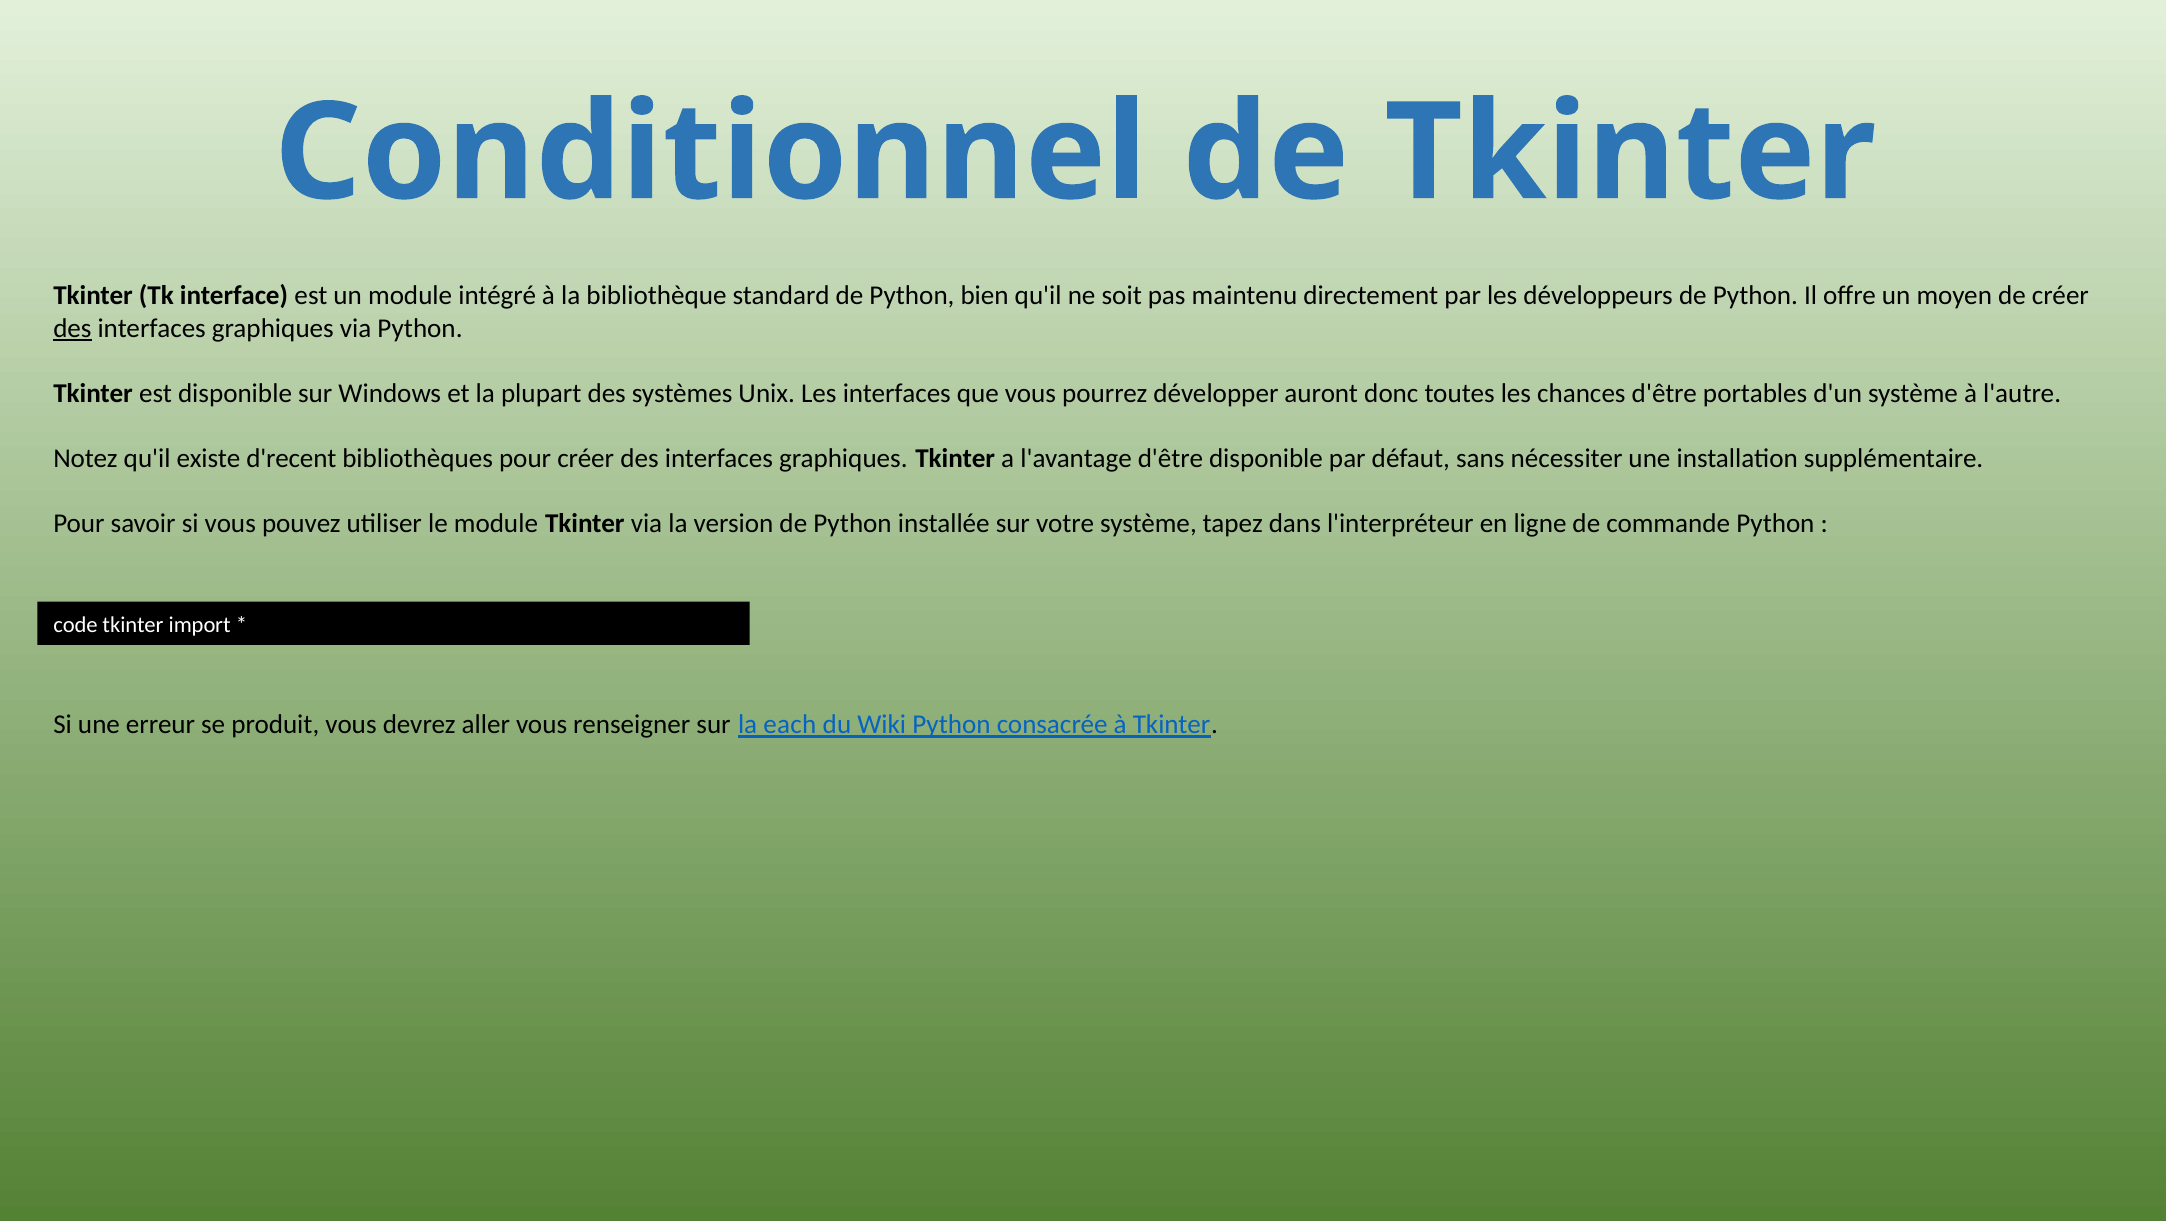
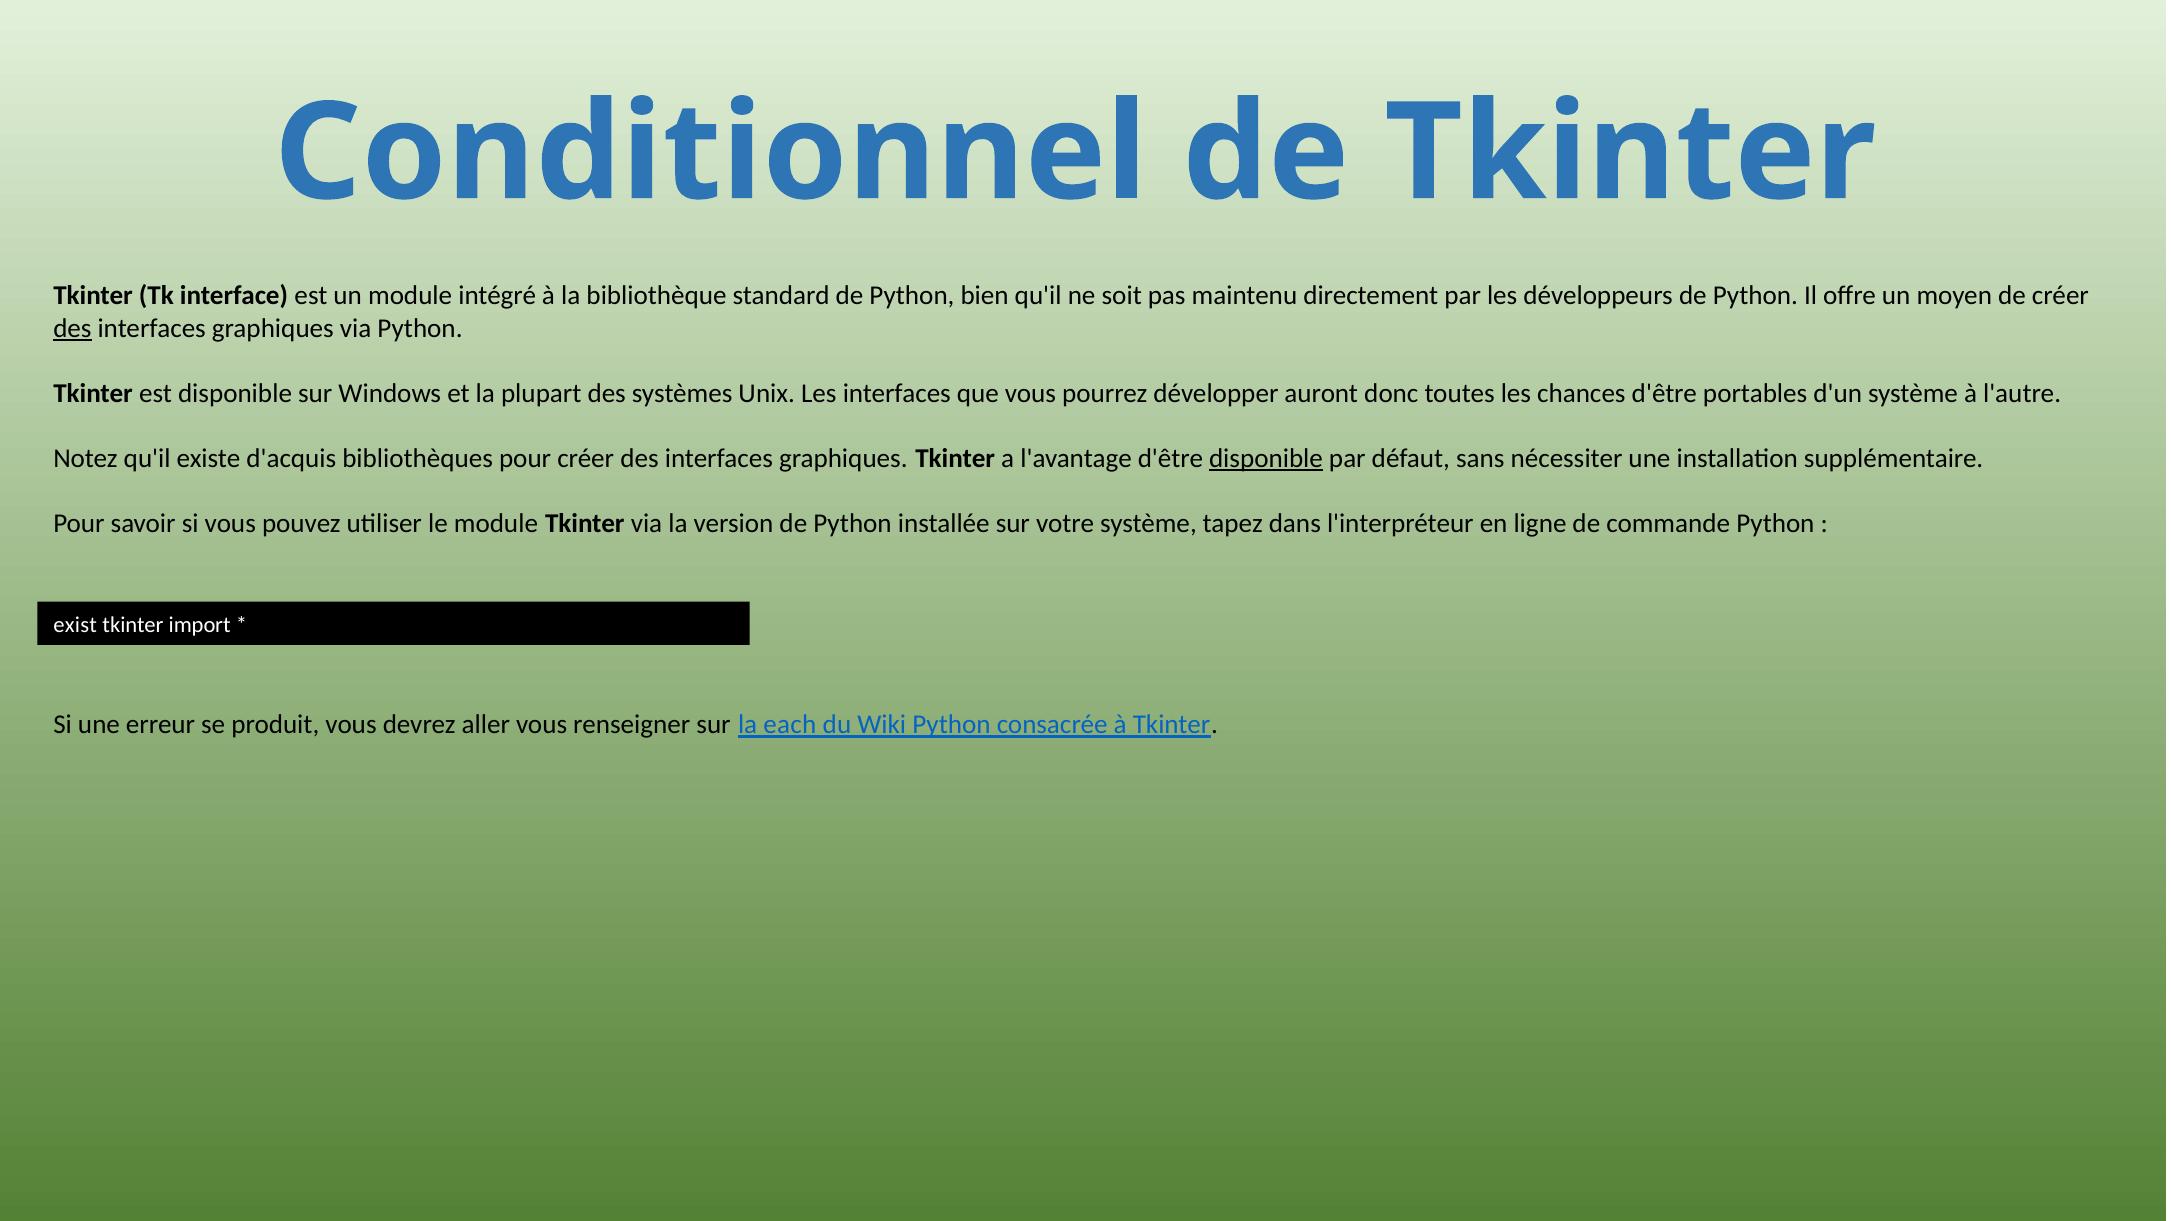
d'recent: d'recent -> d'acquis (291, 458)
disponible underline: none -> present (1266, 458)
code: code -> exist (75, 625)
